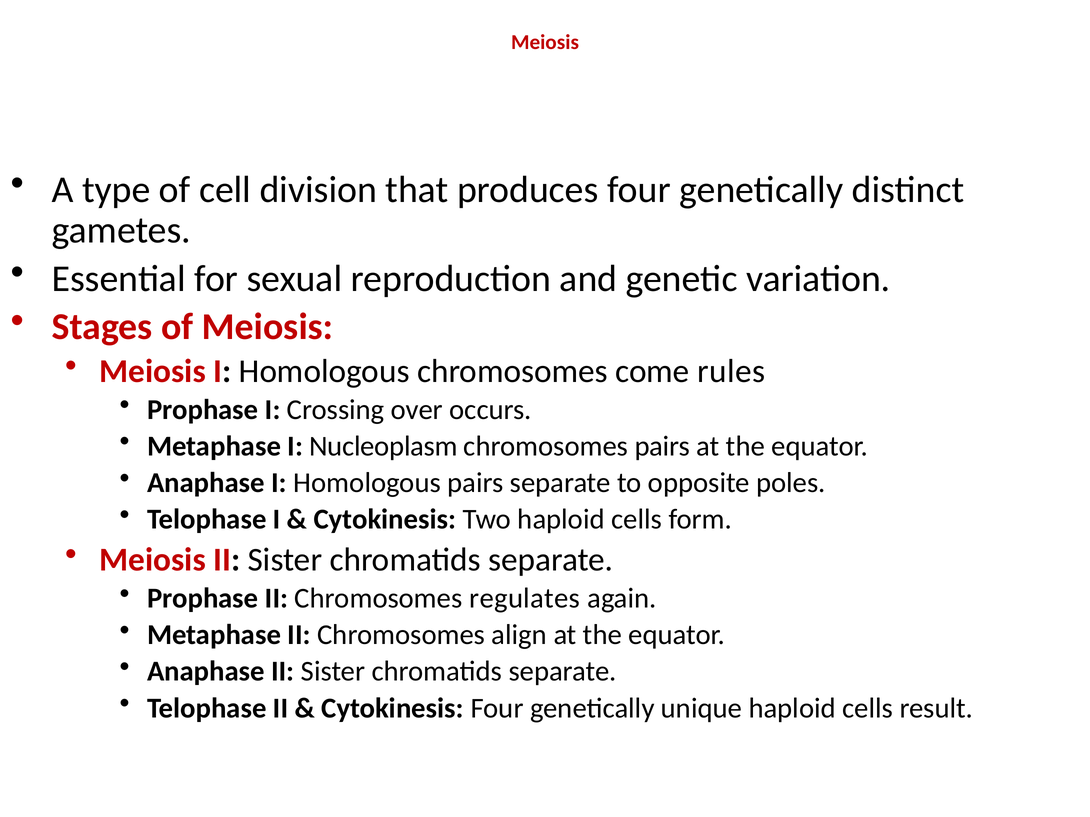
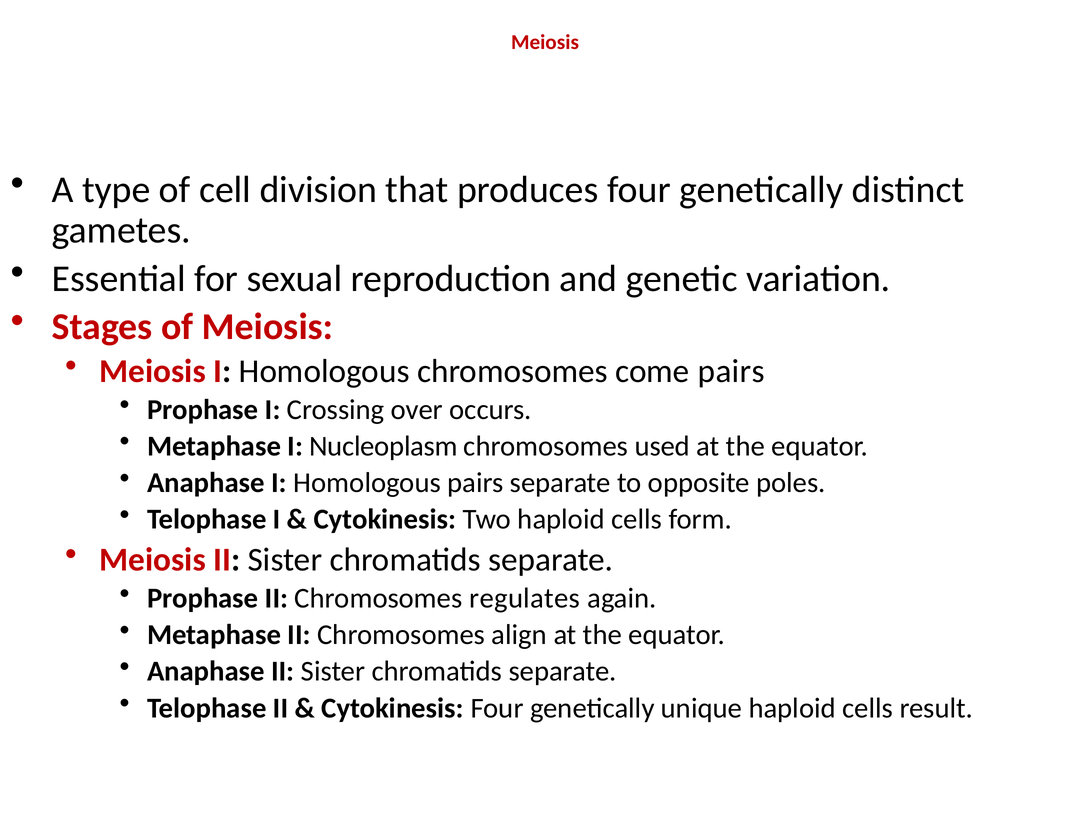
come rules: rules -> pairs (731, 371)
chromosomes pairs: pairs -> used (662, 446)
